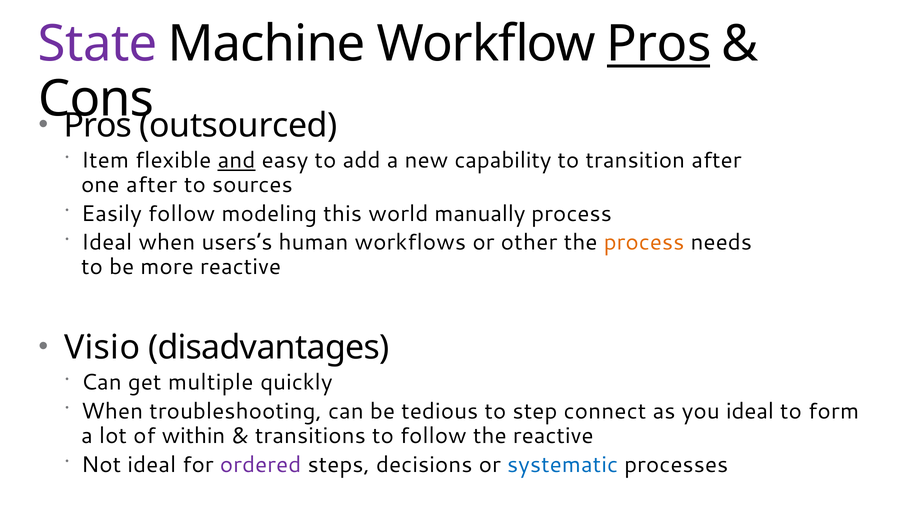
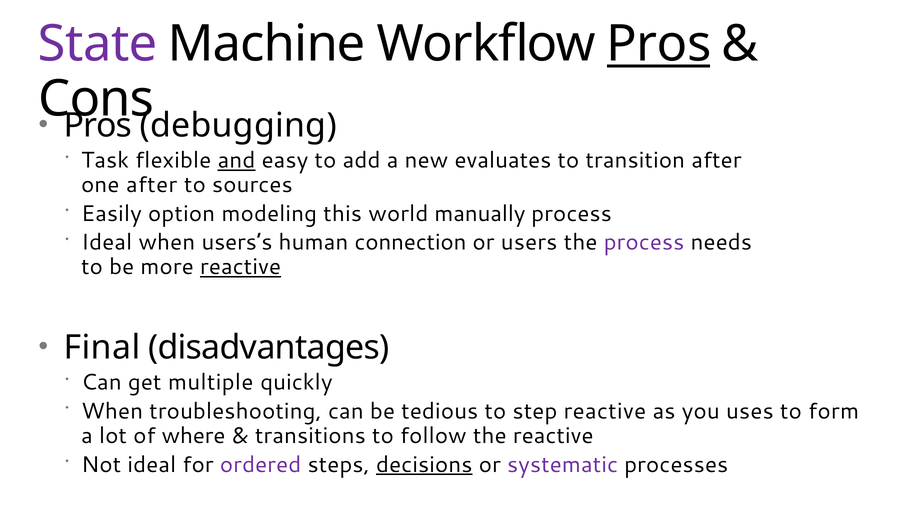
outsourced: outsourced -> debugging (238, 125)
Item: Item -> Task (105, 160)
capability: capability -> evaluates (503, 160)
Easily follow: follow -> option (182, 214)
workflows: workflows -> connection (410, 243)
other: other -> users (529, 243)
process colour: orange -> purple (644, 243)
reactive underline: none -> present (241, 267)
Visio: Visio -> Final (102, 347)
step connect: connect -> reactive (605, 411)
you ideal: ideal -> uses (750, 411)
within: within -> where (194, 436)
decisions underline: none -> present (424, 465)
systematic colour: blue -> purple (563, 465)
